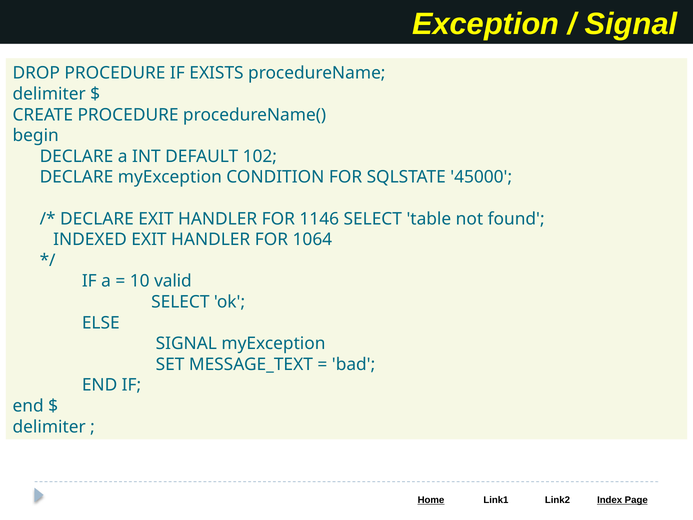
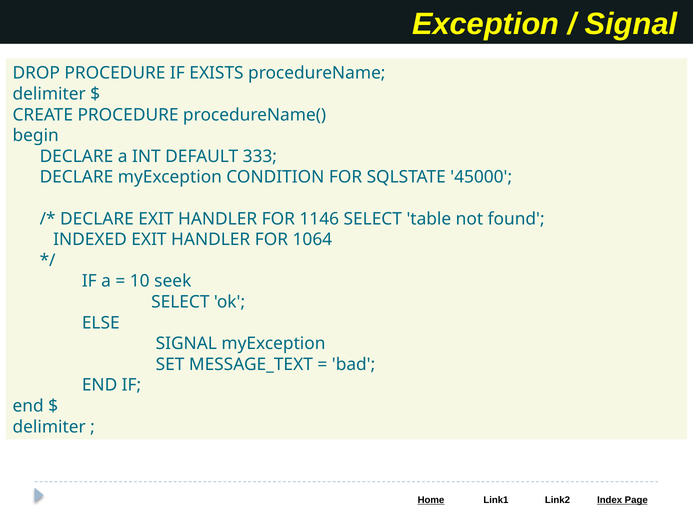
102: 102 -> 333 (260, 156)
valid: valid -> seek (173, 281)
